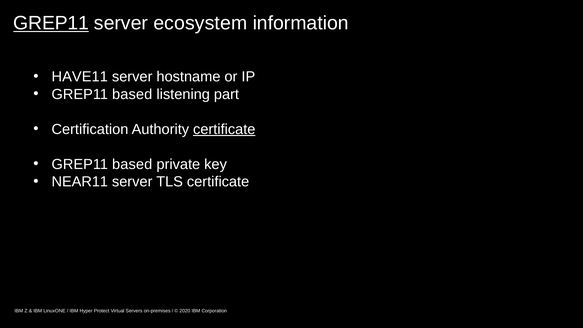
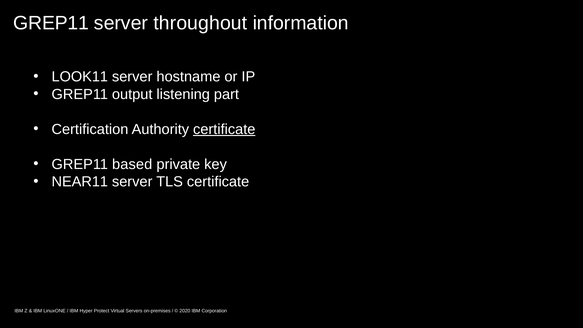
GREP11 underline: present -> none (51, 23)
ecosystem: ecosystem -> throughout (200, 23)
HAVE11: HAVE11 -> LOOK11 (80, 77)
based: based -> output (132, 94)
